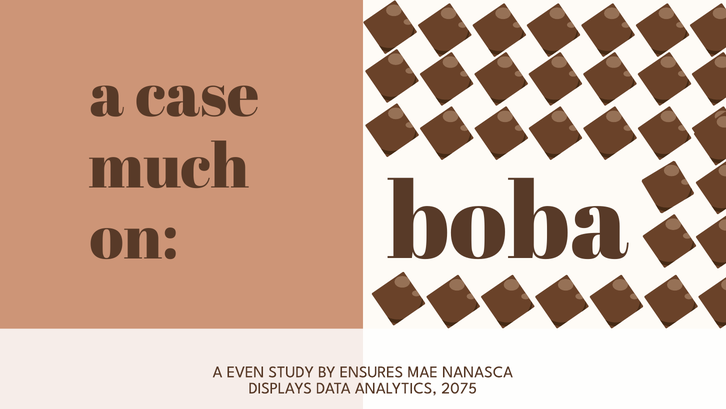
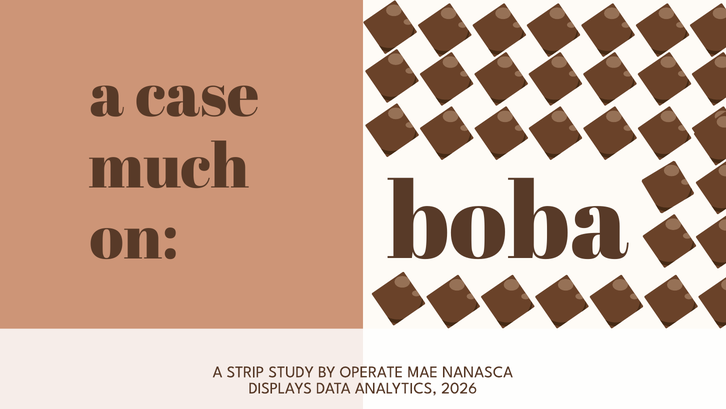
EVEN: EVEN -> STRIP (245, 371)
ENSURES: ENSURES -> OPERATE (371, 371)
2075: 2075 -> 2026 (459, 388)
